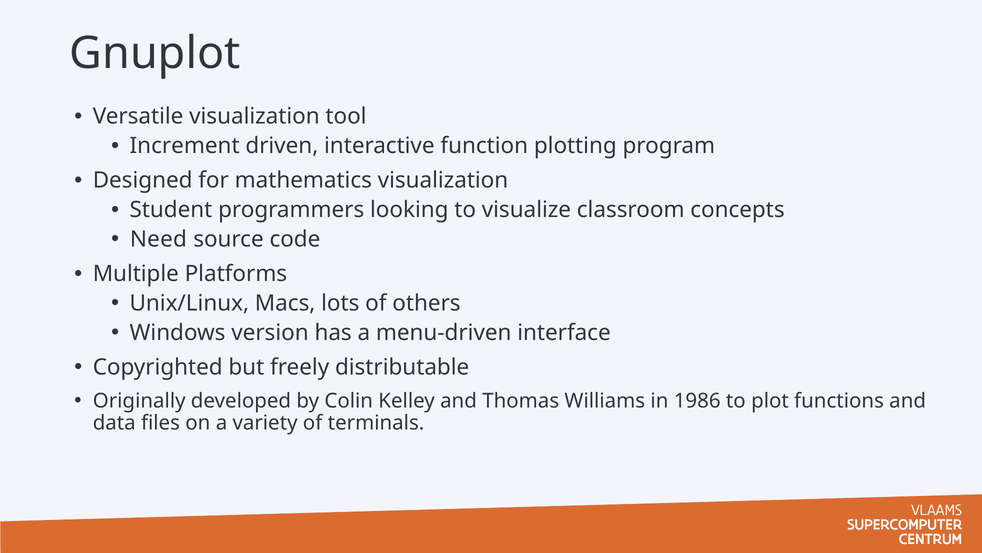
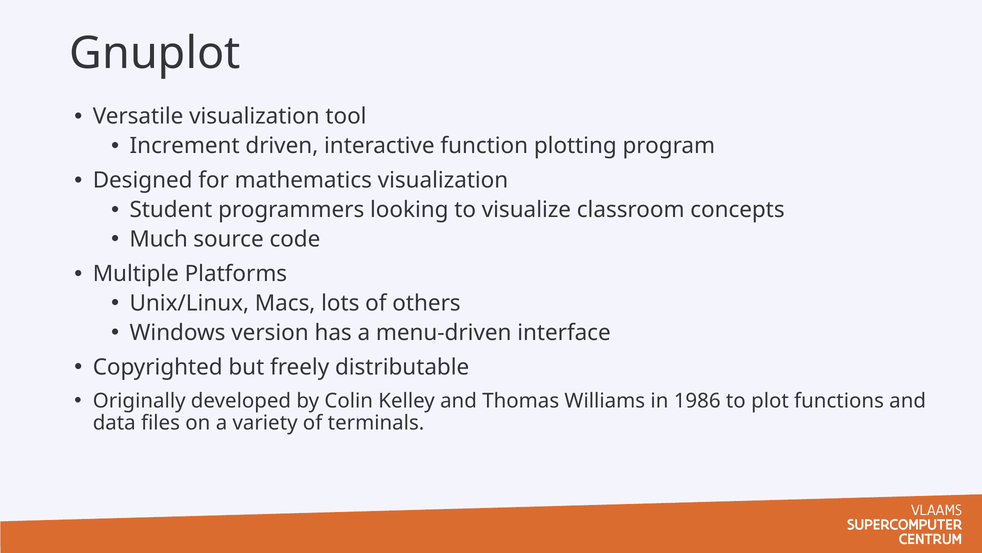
Need: Need -> Much (159, 239)
